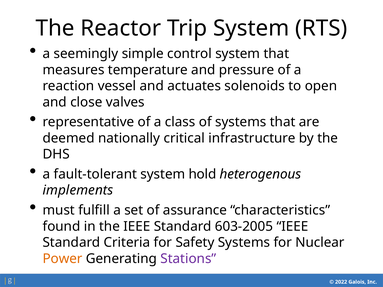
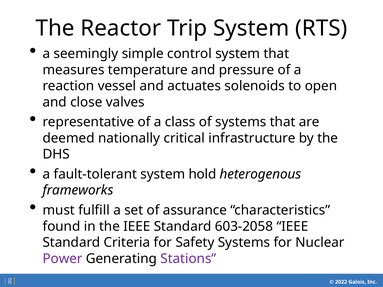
implements: implements -> frameworks (78, 190)
603-2005: 603-2005 -> 603-2058 (244, 227)
Power colour: orange -> purple (63, 259)
